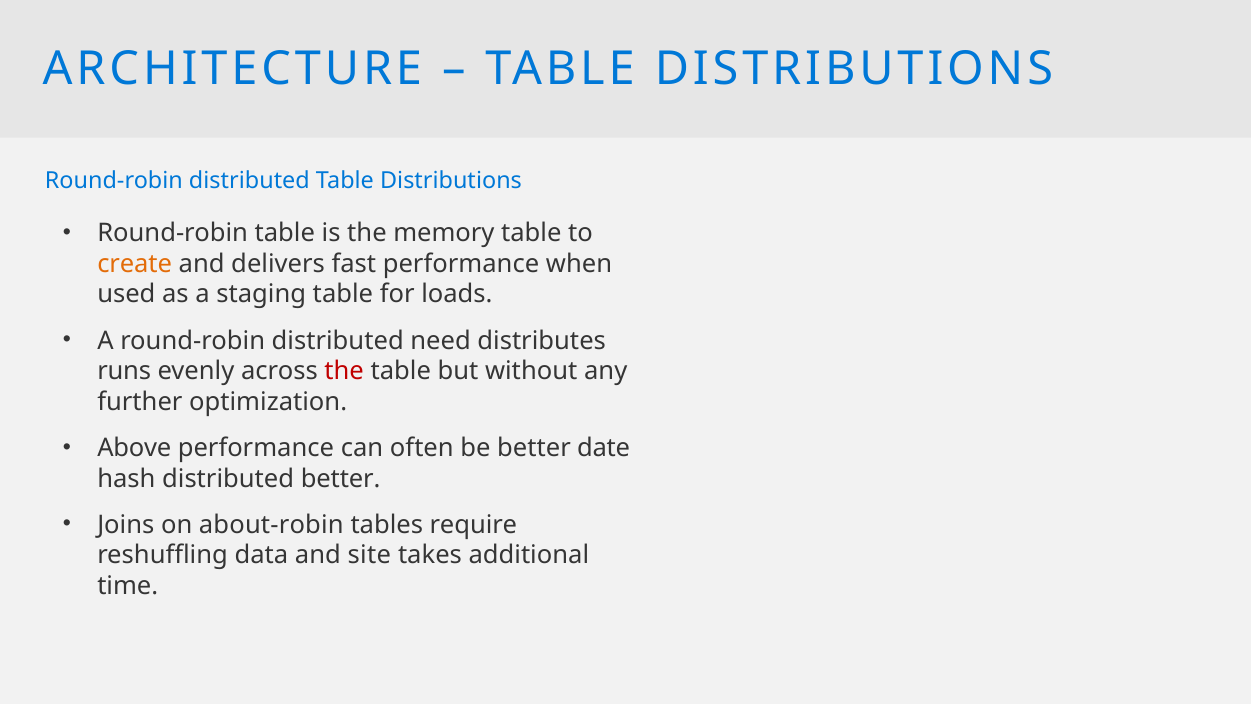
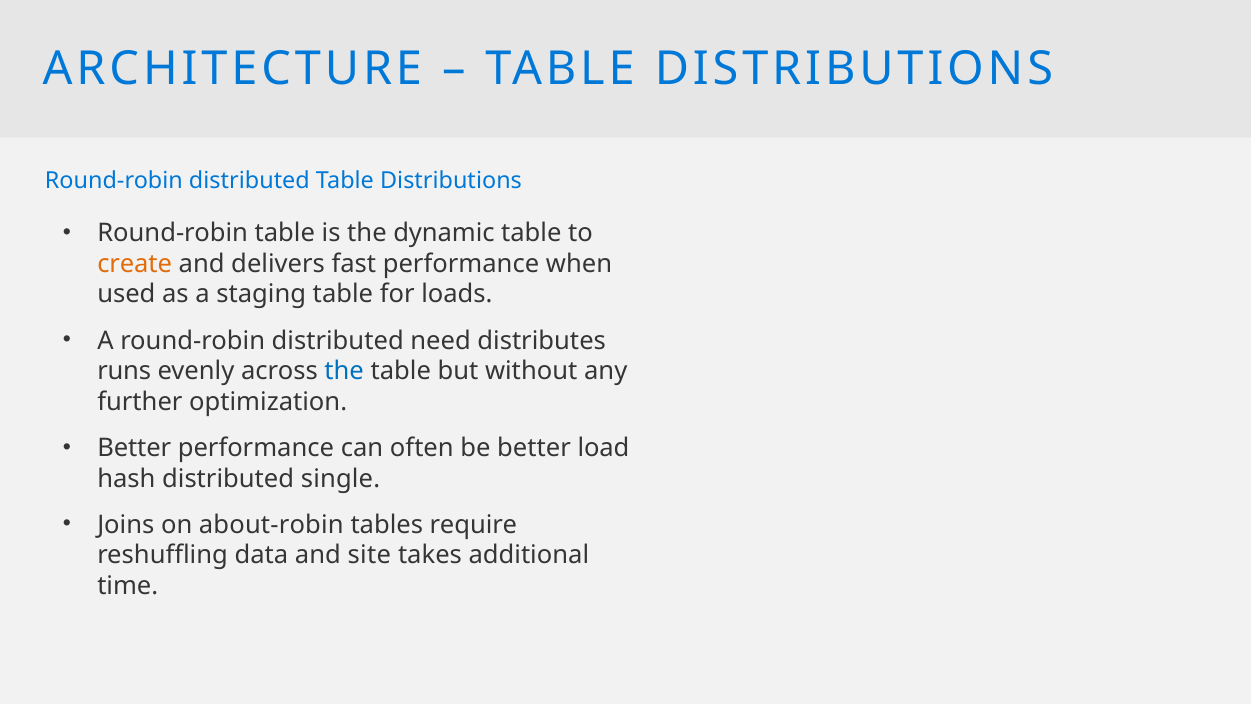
memory: memory -> dynamic (444, 233)
the colour: red -> blue (344, 371)
Above: Above -> Better (134, 448)
date: date -> load (603, 448)
distributed better: better -> single (340, 478)
